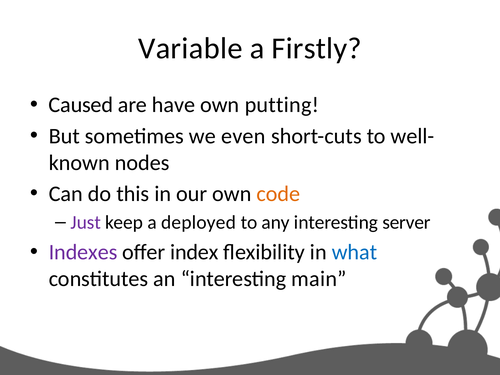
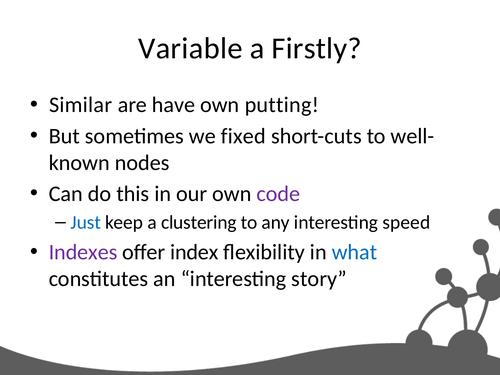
Caused: Caused -> Similar (81, 105)
even: even -> fixed (243, 136)
code colour: orange -> purple (278, 194)
Just colour: purple -> blue (86, 223)
deployed: deployed -> clustering (199, 223)
server: server -> speed (406, 223)
main: main -> story (319, 279)
